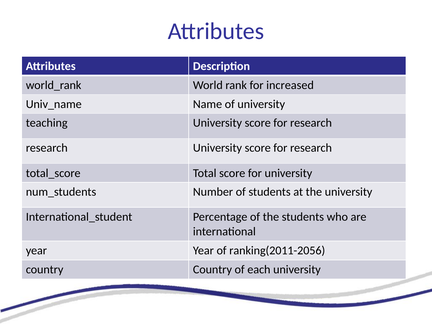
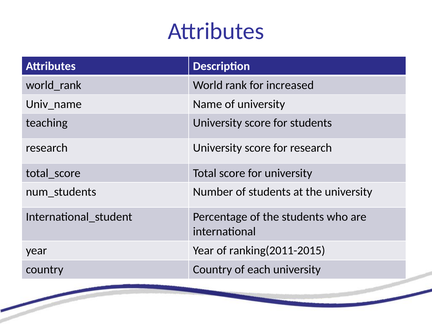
research: research -> students (311, 123)
ranking(2011-2056: ranking(2011-2056 -> ranking(2011-2015 (277, 251)
